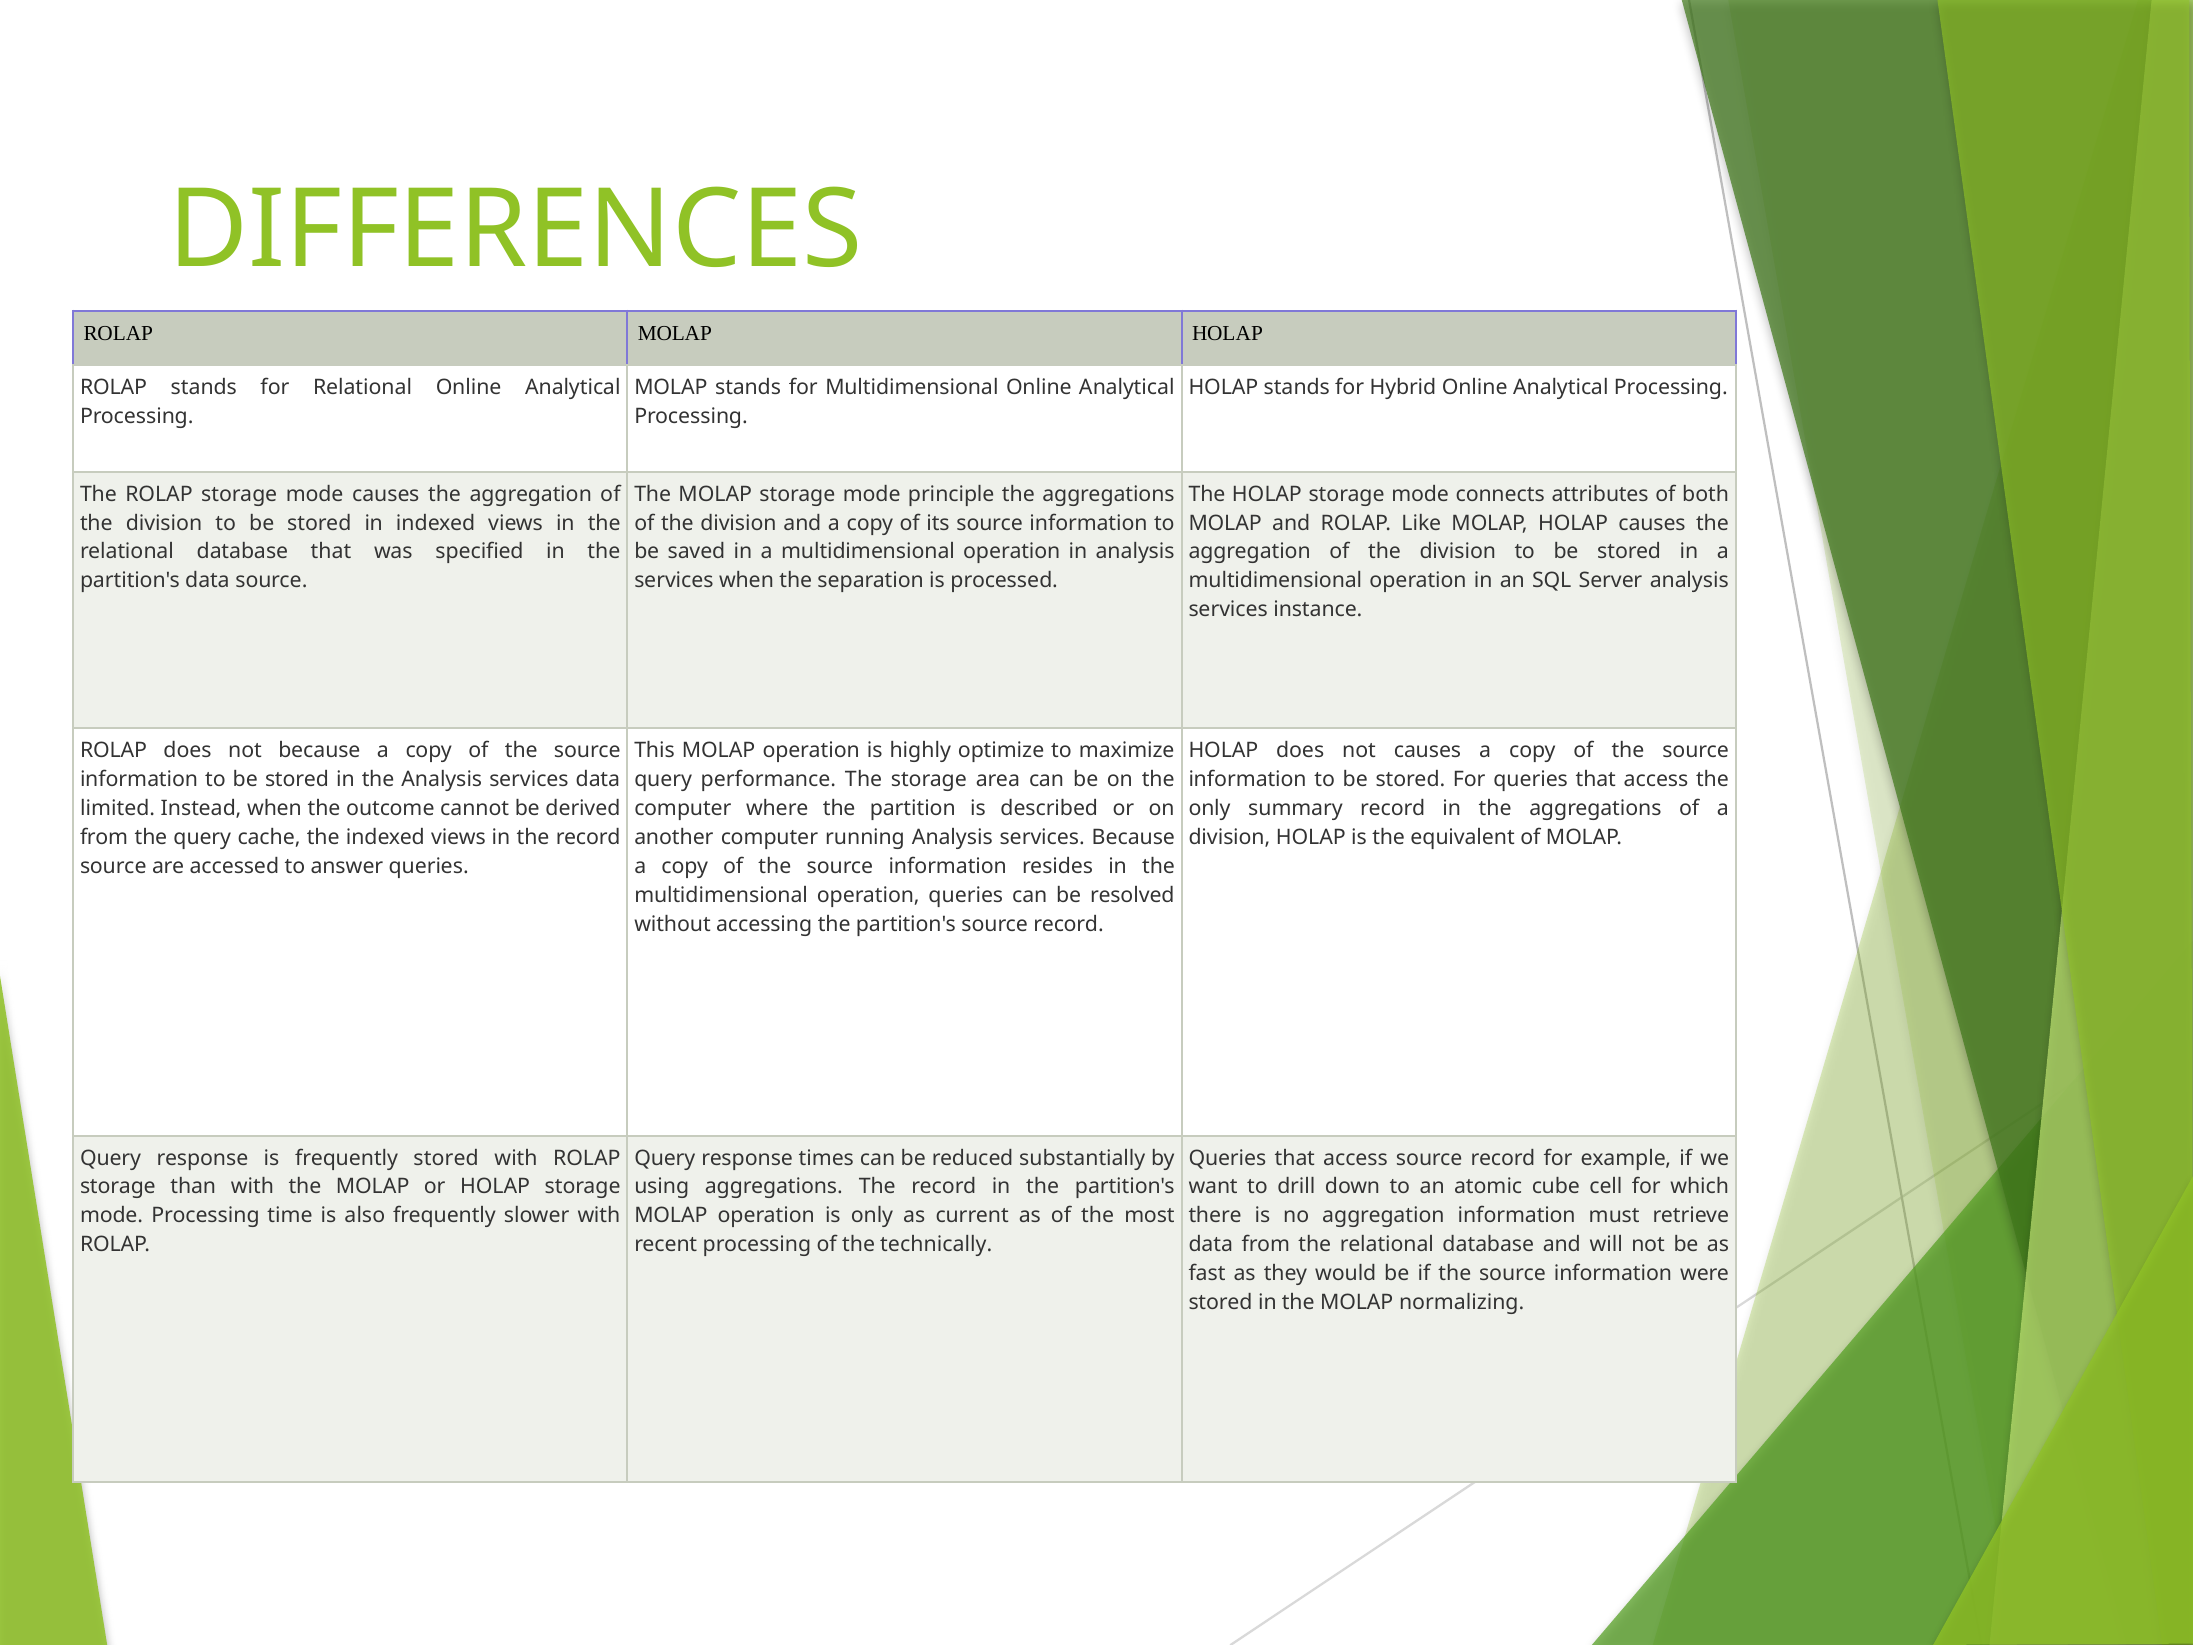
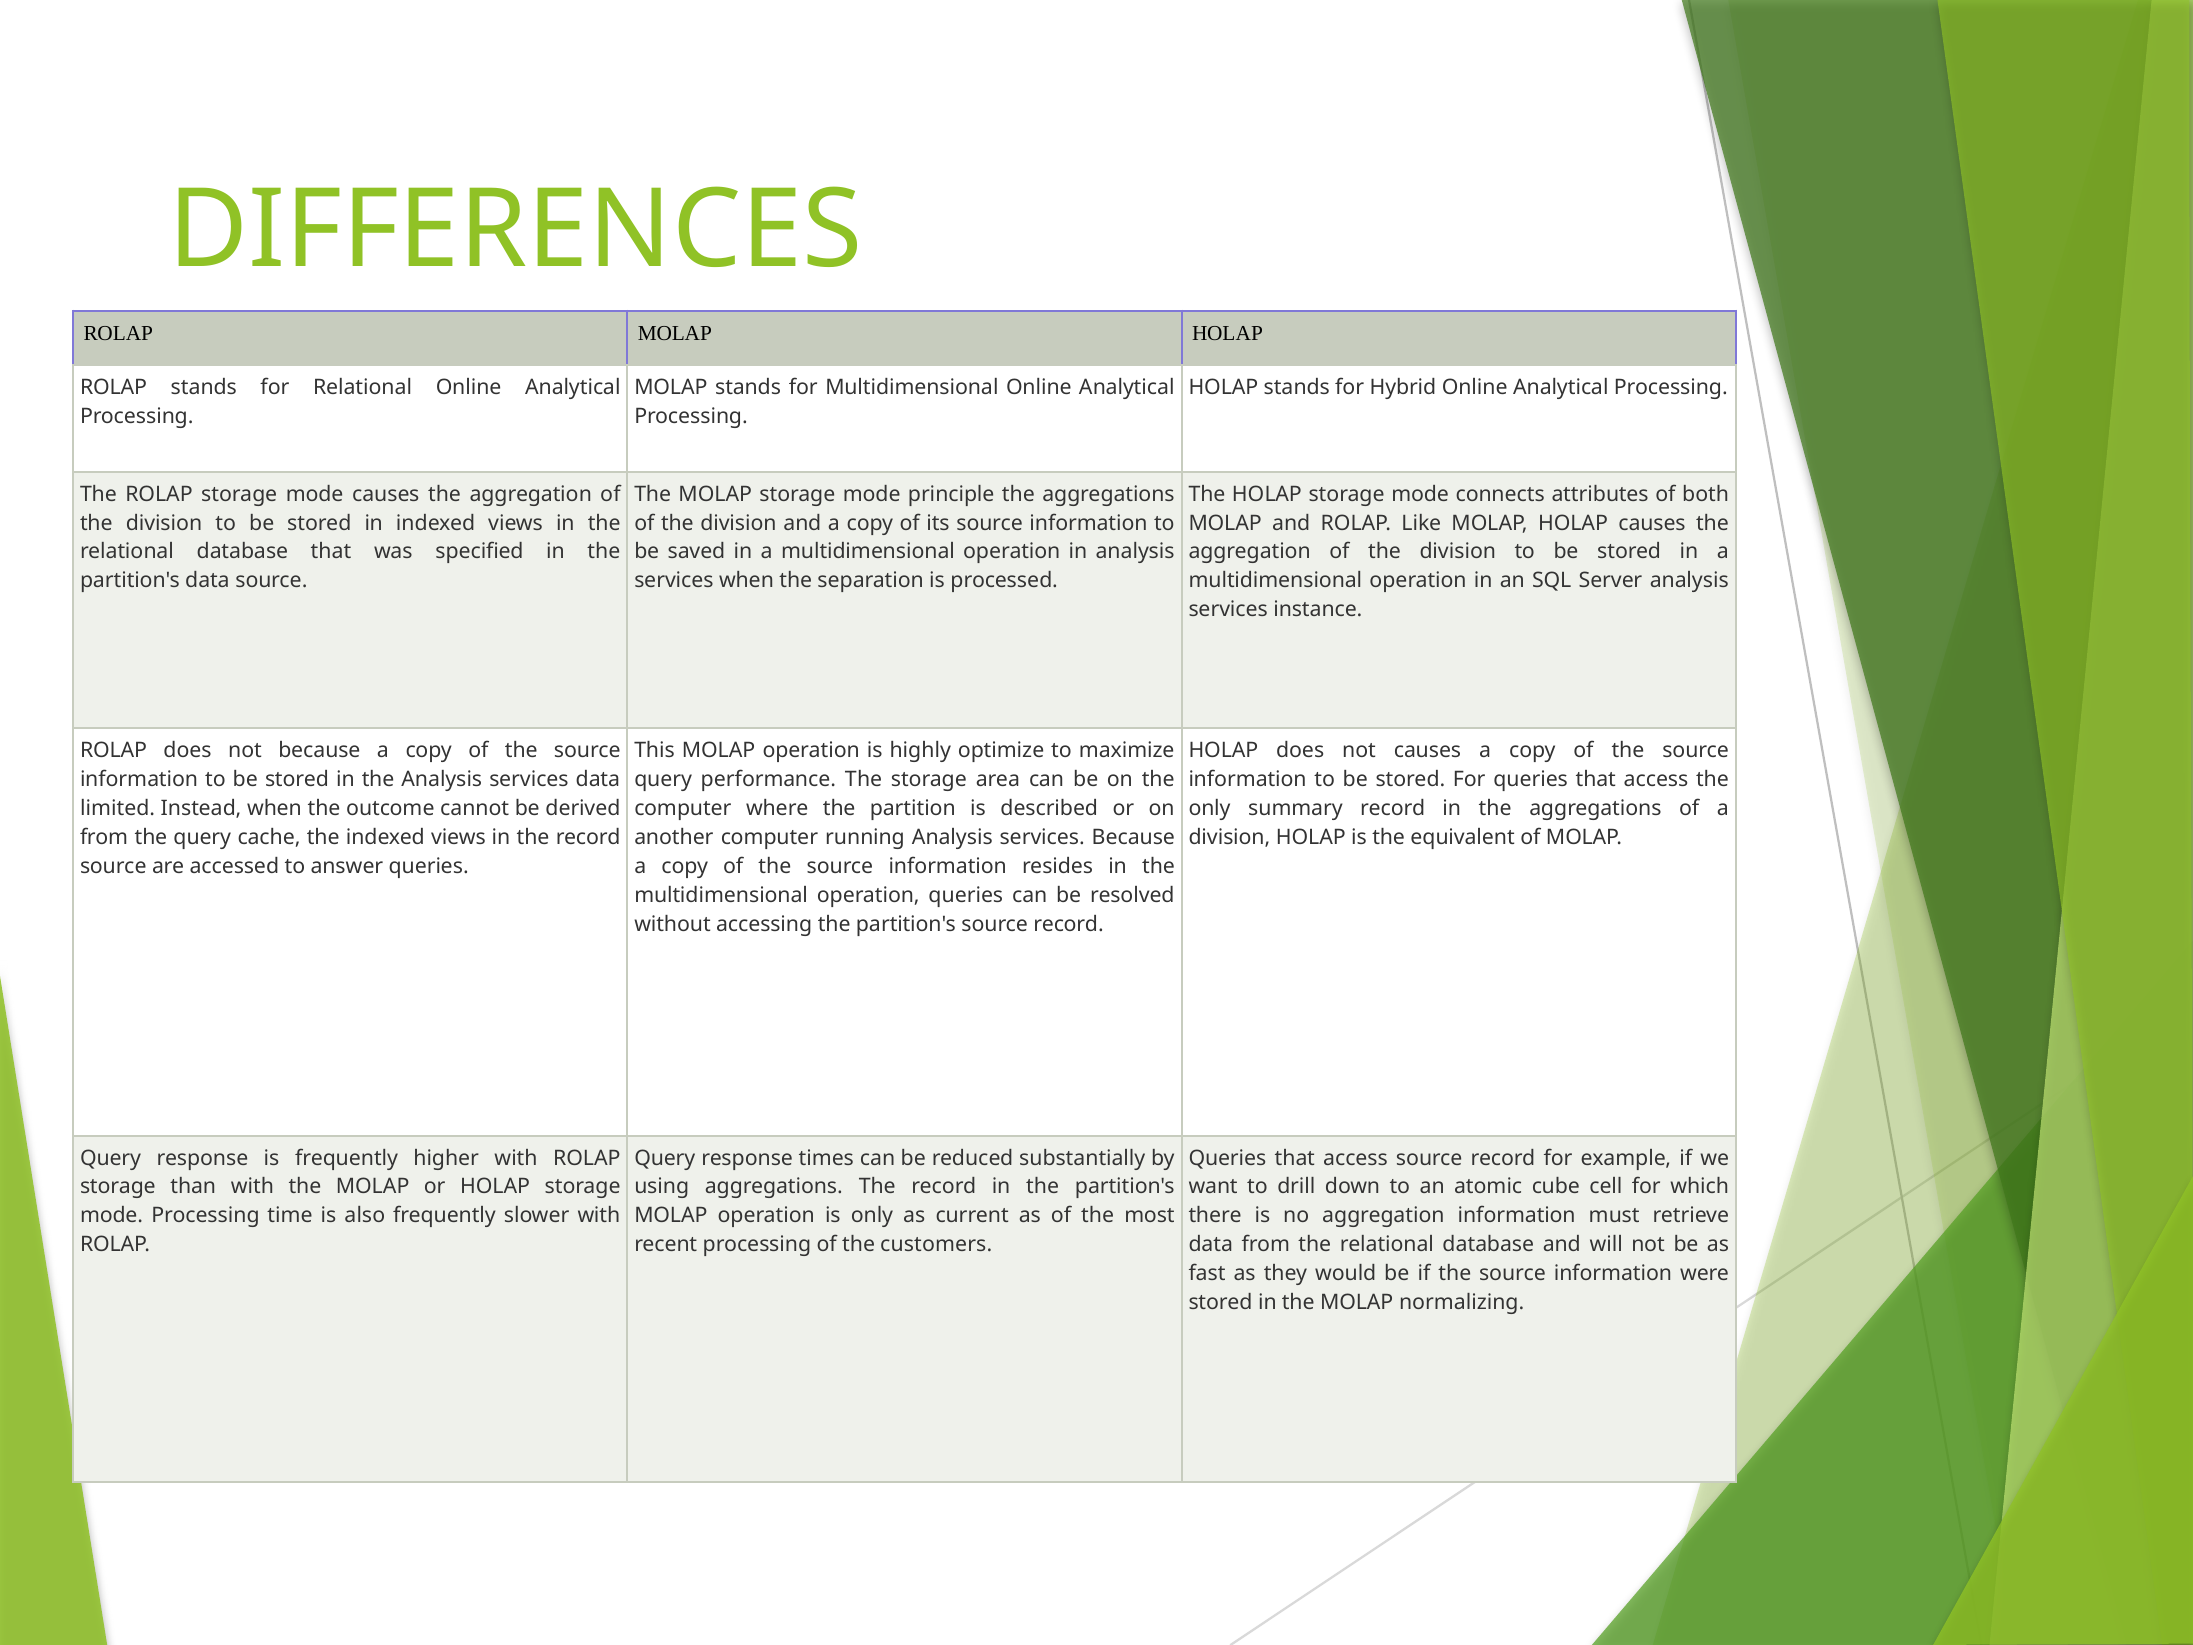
frequently stored: stored -> higher (446, 1158)
technically: technically -> customers (936, 1244)
